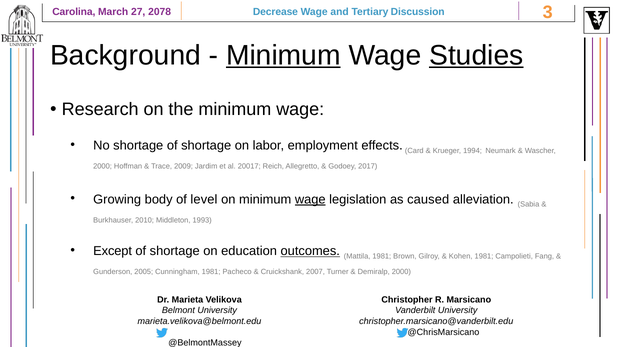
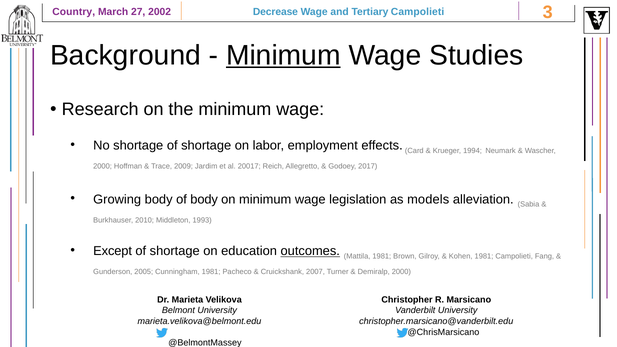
Carolina: Carolina -> Country (74, 12)
2078: 2078 -> 2002 (160, 12)
Tertiary Discussion: Discussion -> Campolieti (418, 12)
Studies underline: present -> none (476, 55)
of level: level -> body (204, 199)
wage underline: present -> none (310, 199)
caused: caused -> models (428, 199)
